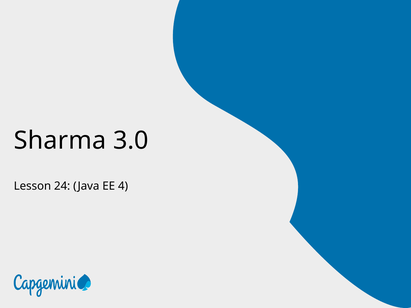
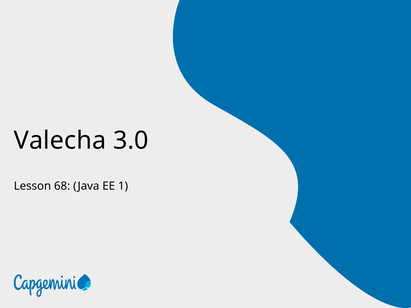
Sharma: Sharma -> Valecha (60, 141)
24: 24 -> 68 (62, 186)
4: 4 -> 1 (123, 186)
